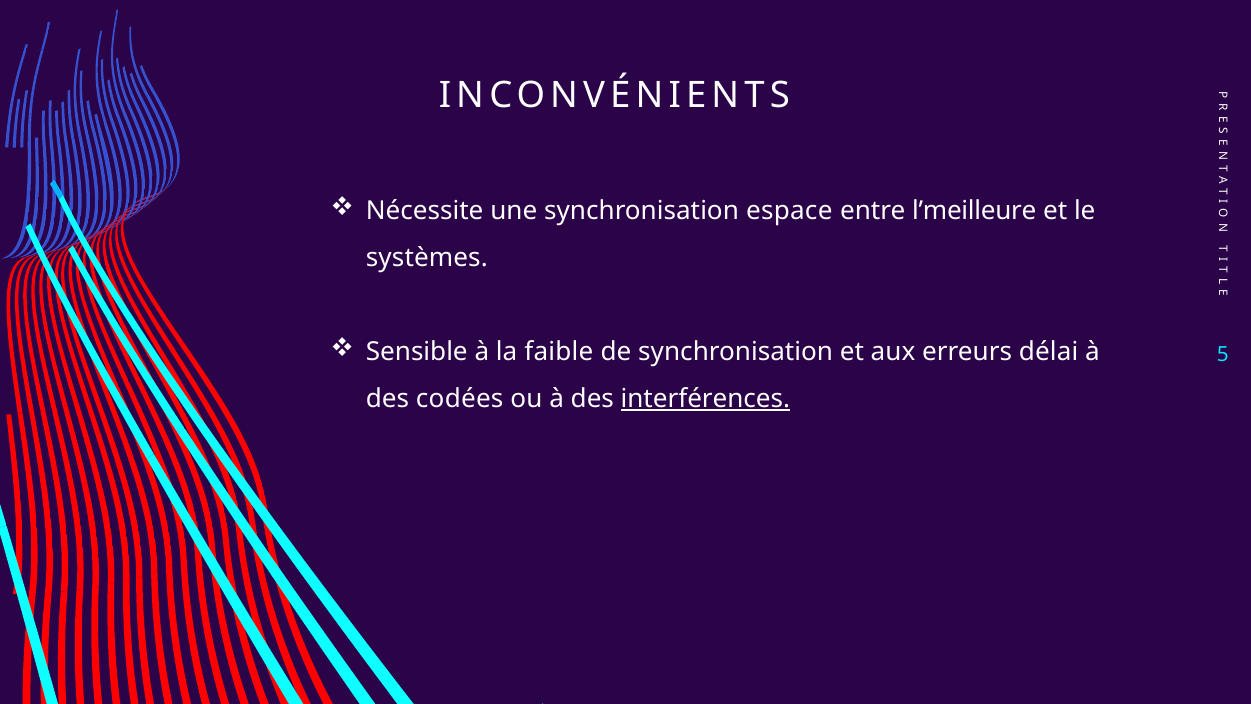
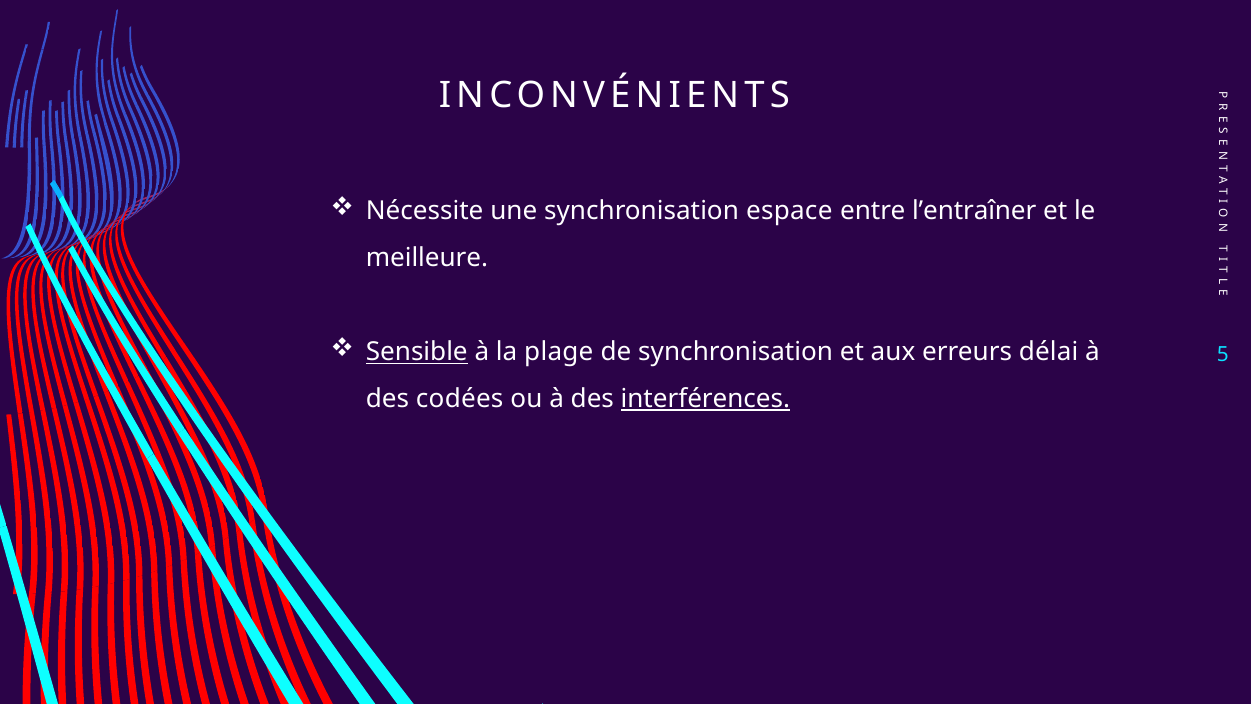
l’meilleure: l’meilleure -> l’entraîner (974, 211)
systèmes: systèmes -> meilleure (427, 258)
Sensible underline: none -> present (417, 352)
faible: faible -> plage (559, 352)
